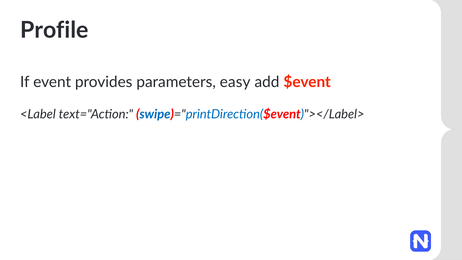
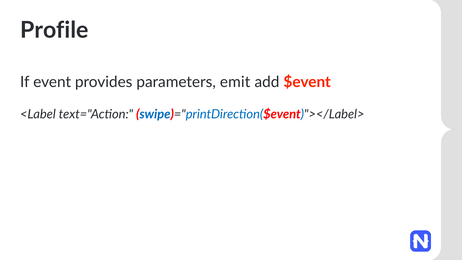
easy: easy -> emit (235, 82)
